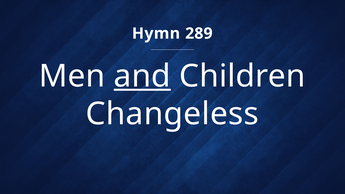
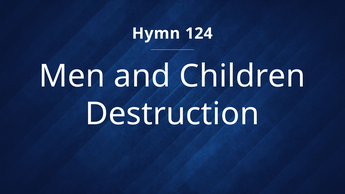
289: 289 -> 124 (199, 33)
and underline: present -> none (142, 76)
Changeless: Changeless -> Destruction (172, 114)
